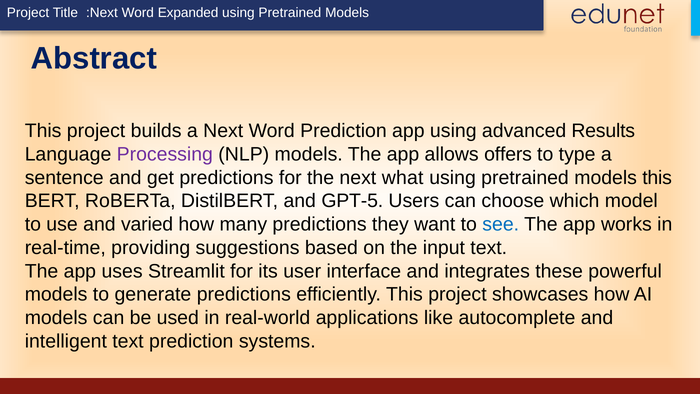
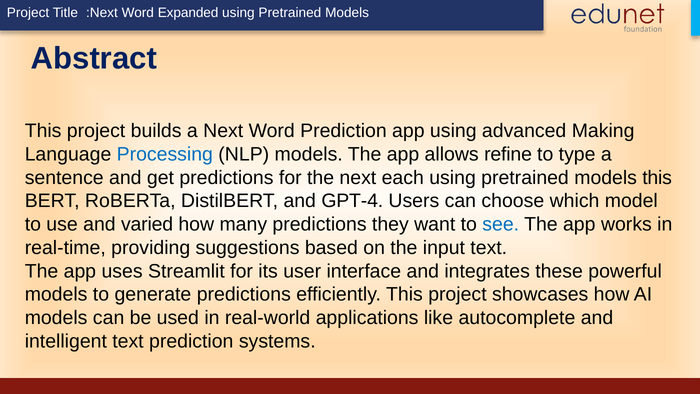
Results: Results -> Making (603, 131)
Processing colour: purple -> blue (165, 154)
offers: offers -> refine (508, 154)
what: what -> each (403, 178)
GPT-5: GPT-5 -> GPT-4 (352, 201)
